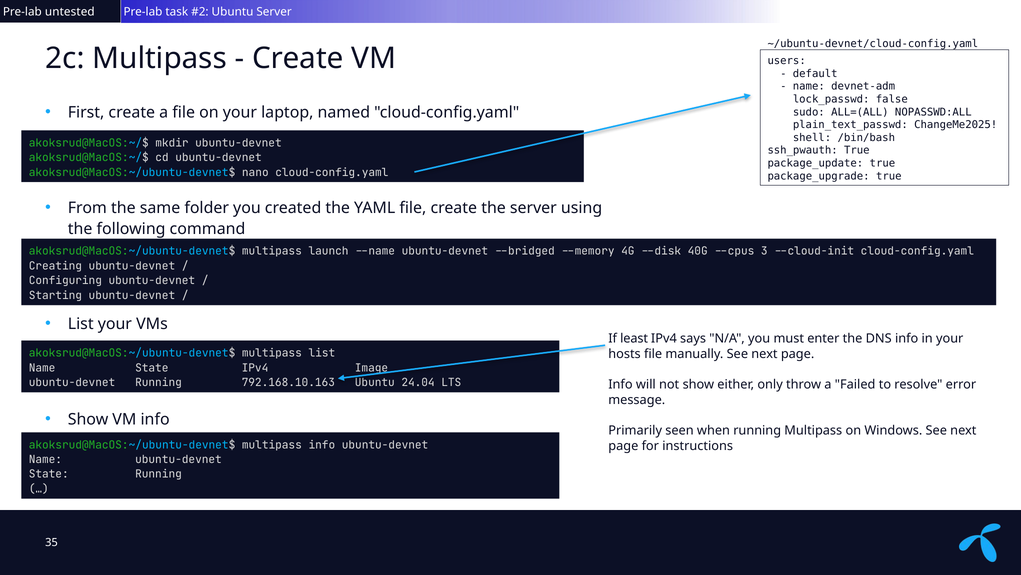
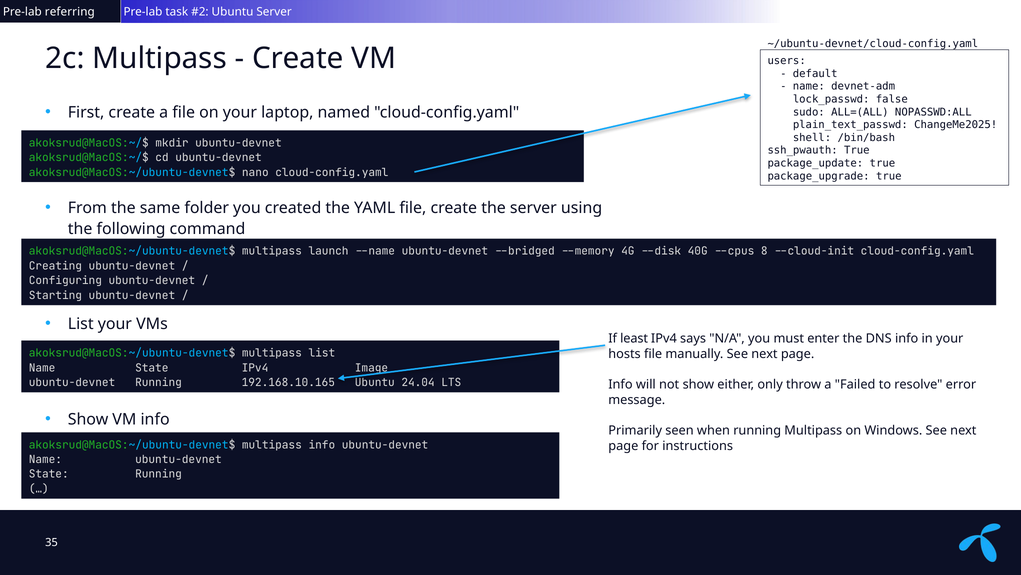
untested: untested -> referring (70, 12)
3: 3 -> 8 (764, 251)
792.168.10.163: 792.168.10.163 -> 192.168.10.165 (288, 382)
